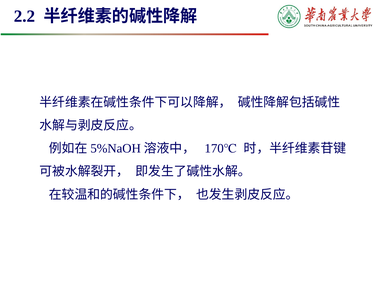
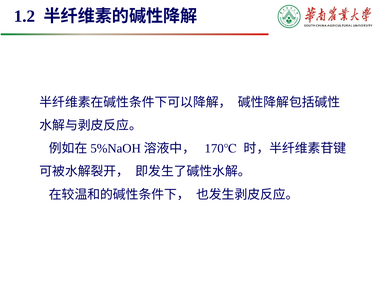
2.2: 2.2 -> 1.2 (25, 16)
